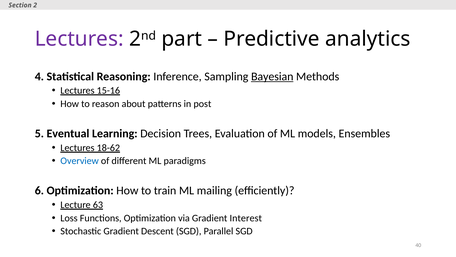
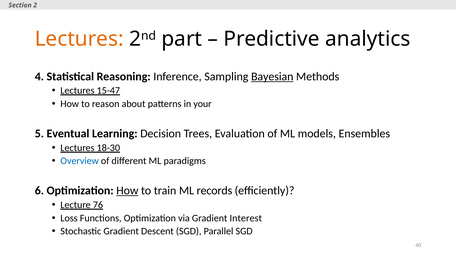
Lectures colour: purple -> orange (79, 39)
15-16: 15-16 -> 15-47 (108, 91)
post: post -> your (203, 104)
18-62: 18-62 -> 18-30 (108, 147)
How underline: none -> present (127, 190)
mailing: mailing -> records (214, 190)
63: 63 -> 76 (98, 204)
